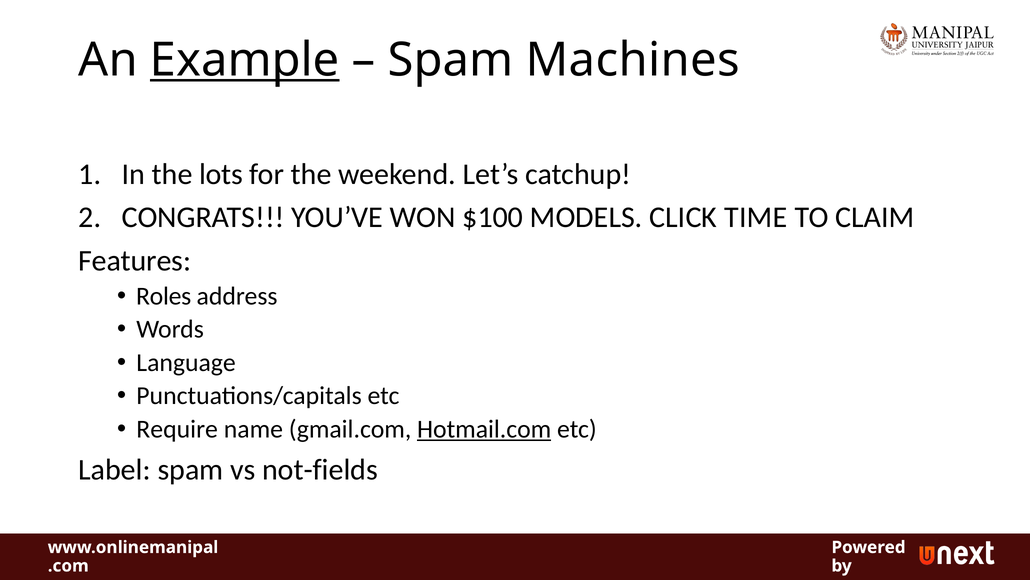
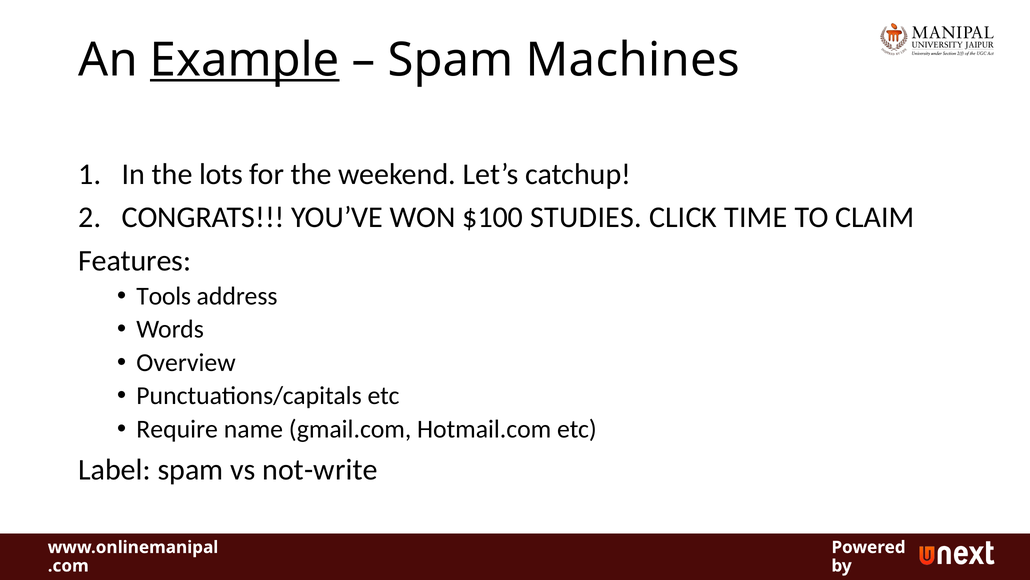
MODELS: MODELS -> STUDIES (586, 217)
Roles: Roles -> Tools (164, 296)
Language: Language -> Overview (186, 362)
Hotmail.com underline: present -> none (484, 429)
not-fields: not-fields -> not-write (320, 469)
